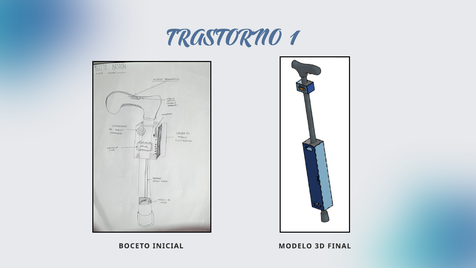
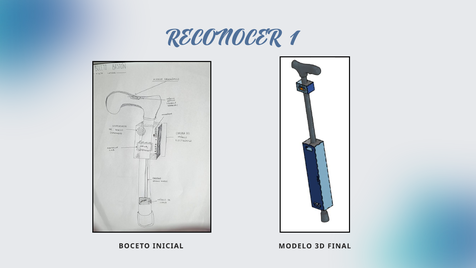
TRASTORNO: TRASTORNO -> RECONOCER (223, 36)
